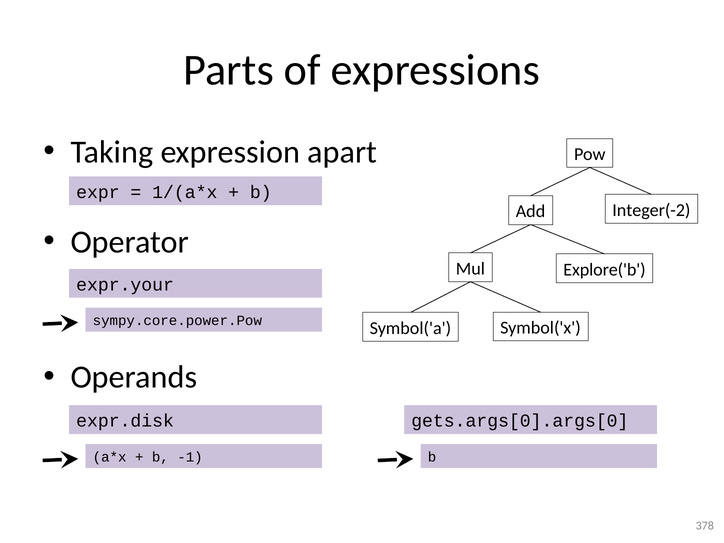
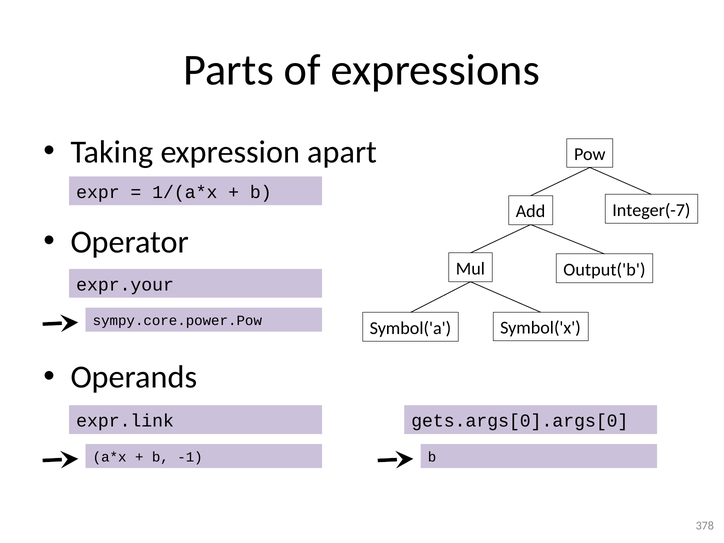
Integer(-2: Integer(-2 -> Integer(-7 (651, 210)
Explore('b: Explore('b -> Output('b (604, 270)
expr.disk: expr.disk -> expr.link (125, 421)
